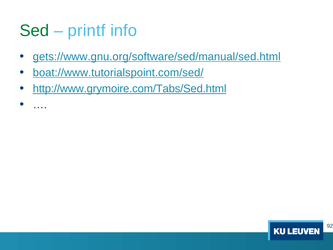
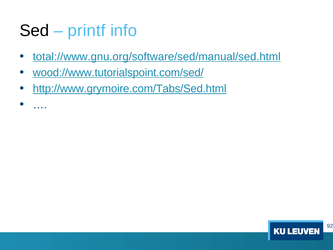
Sed colour: green -> black (34, 30)
gets://www.gnu.org/software/sed/manual/sed.html: gets://www.gnu.org/software/sed/manual/sed.html -> total://www.gnu.org/software/sed/manual/sed.html (157, 57)
boat://www.tutorialspoint.com/sed/: boat://www.tutorialspoint.com/sed/ -> wood://www.tutorialspoint.com/sed/ (118, 73)
